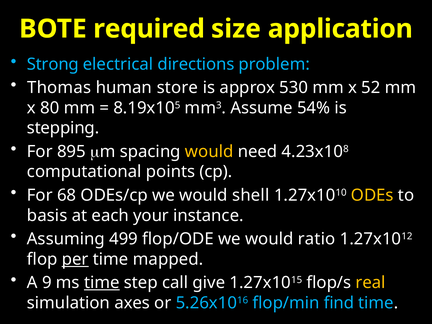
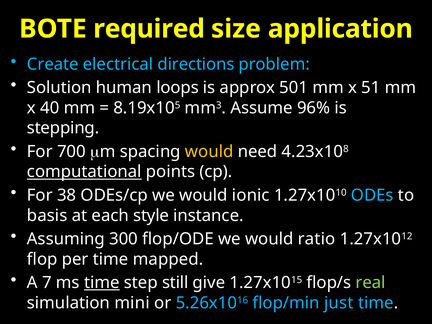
Strong: Strong -> Create (53, 64)
Thomas: Thomas -> Solution (59, 88)
store: store -> loops (178, 88)
530: 530 -> 501 (294, 88)
52: 52 -> 51 (371, 88)
80: 80 -> 40 (50, 108)
54%: 54% -> 96% (314, 108)
895: 895 -> 700 (71, 152)
computational underline: none -> present (84, 172)
68: 68 -> 38 (67, 195)
shell: shell -> ionic (251, 195)
ODEs colour: yellow -> light blue (372, 195)
your: your -> style (151, 215)
499: 499 -> 300 (124, 239)
per underline: present -> none (75, 259)
9: 9 -> 7 (47, 283)
call: call -> still (175, 283)
real colour: yellow -> light green (371, 283)
axes: axes -> mini (132, 303)
find: find -> just (339, 303)
